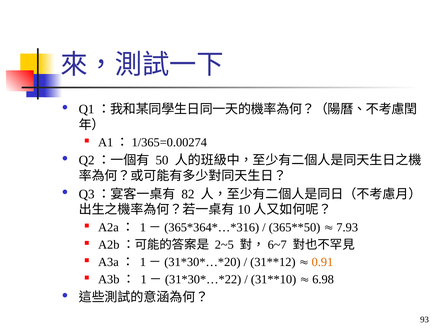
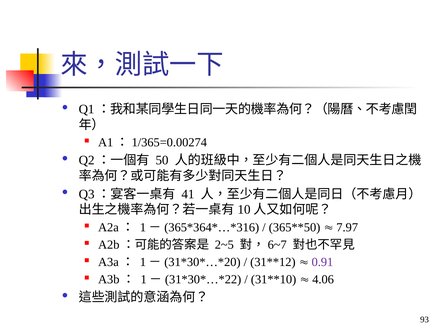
82: 82 -> 41 (188, 194)
7.93: 7.93 -> 7.97 (347, 227)
0.91 colour: orange -> purple (322, 262)
6.98: 6.98 -> 4.06 (323, 279)
